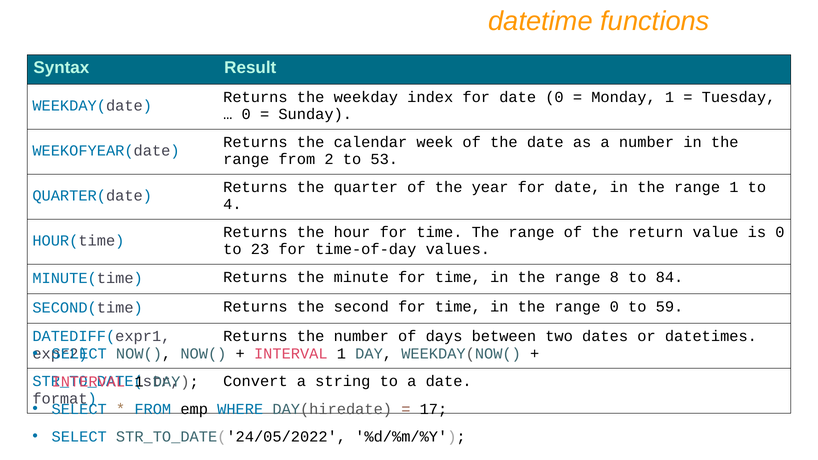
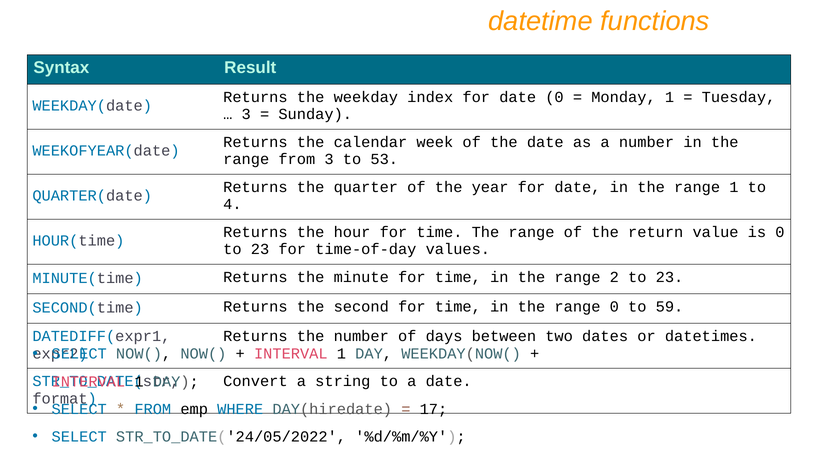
0: 0 -> 3 (246, 114)
from 2: 2 -> 3 (329, 159)
8: 8 -> 2 (614, 277)
84: 84 -> 23 (670, 277)
